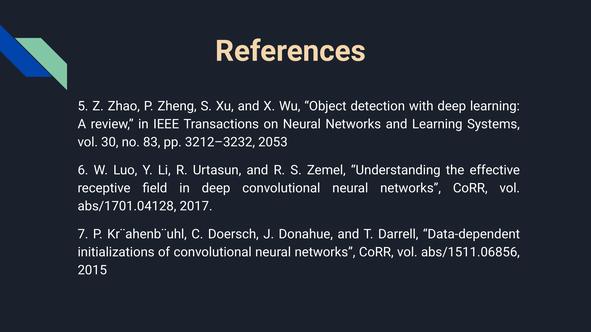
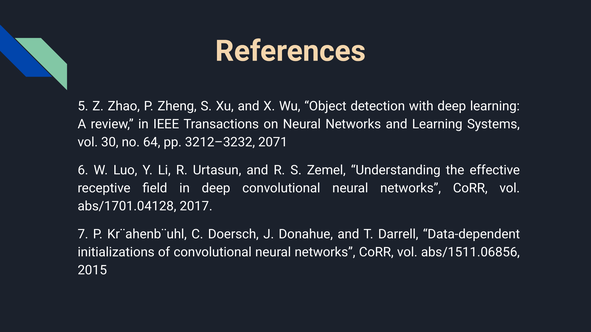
83: 83 -> 64 (152, 142)
2053: 2053 -> 2071 (273, 142)
